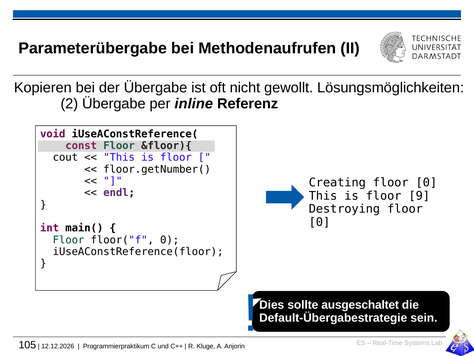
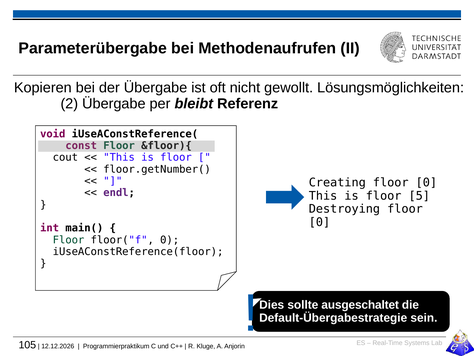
inline: inline -> bleibt (194, 104)
9: 9 -> 5 (419, 196)
